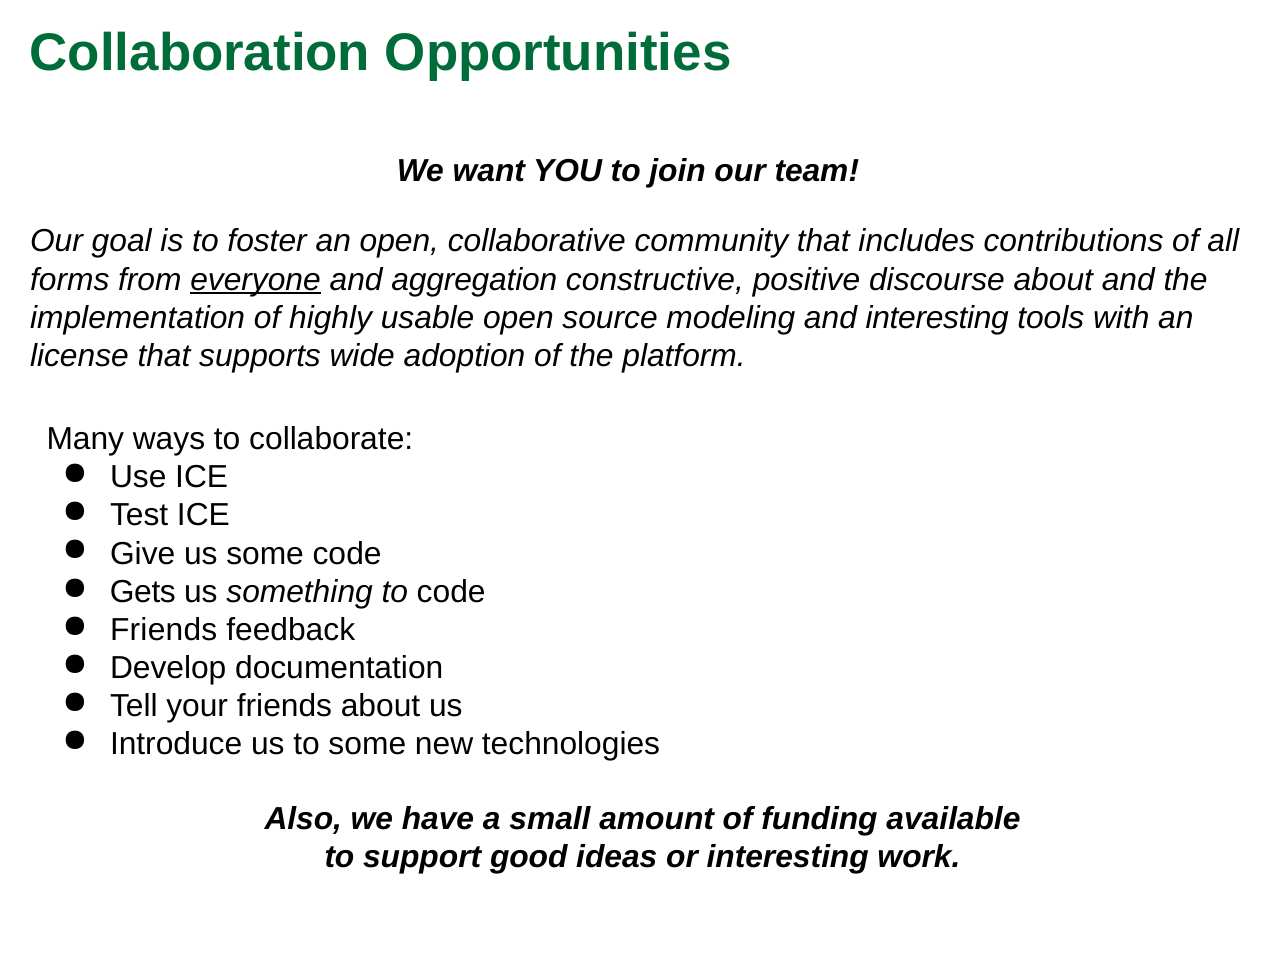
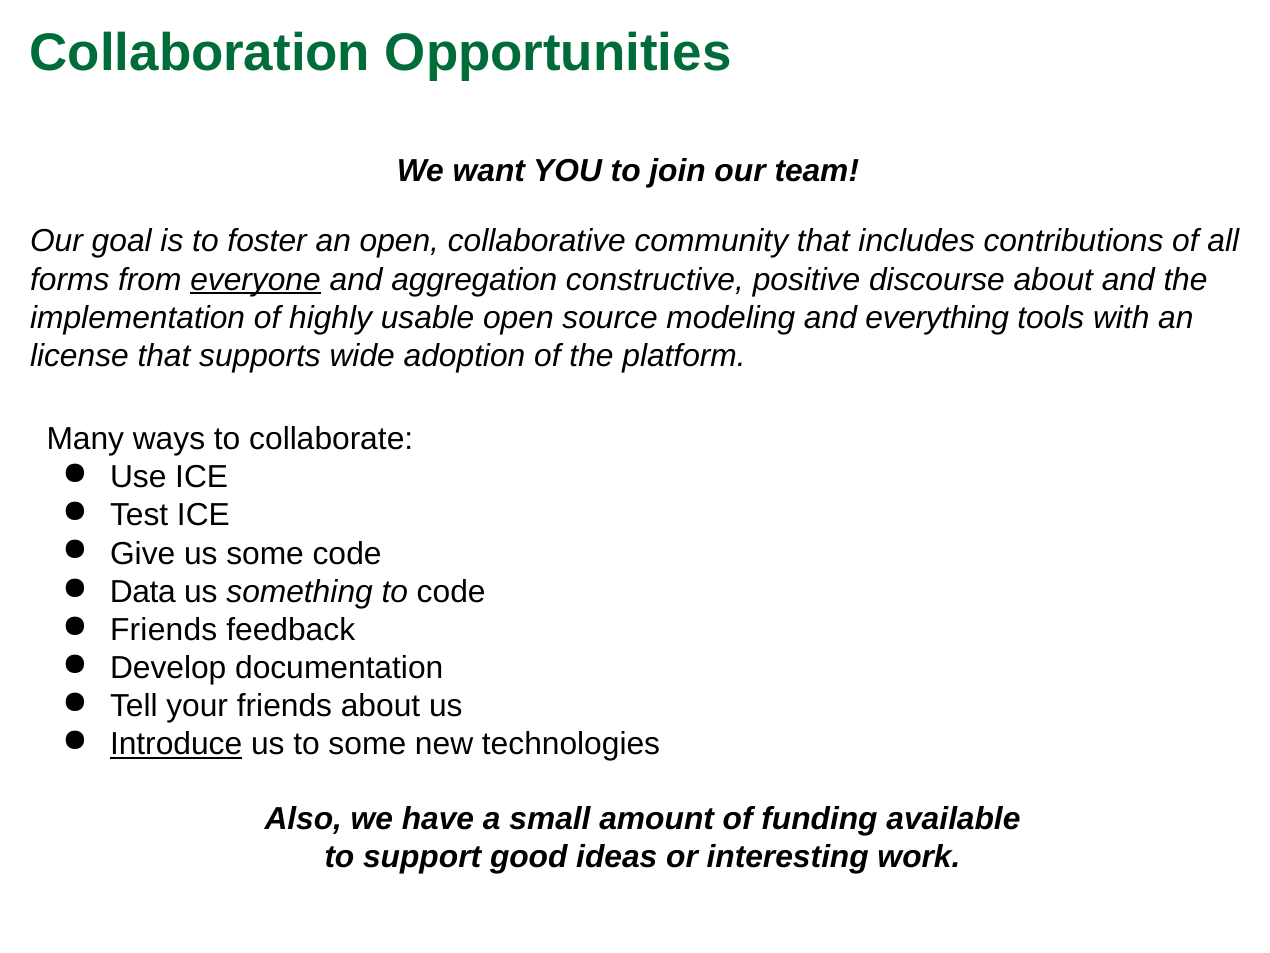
and interesting: interesting -> everything (937, 318)
Gets: Gets -> Data (143, 591)
Introduce underline: none -> present (176, 744)
